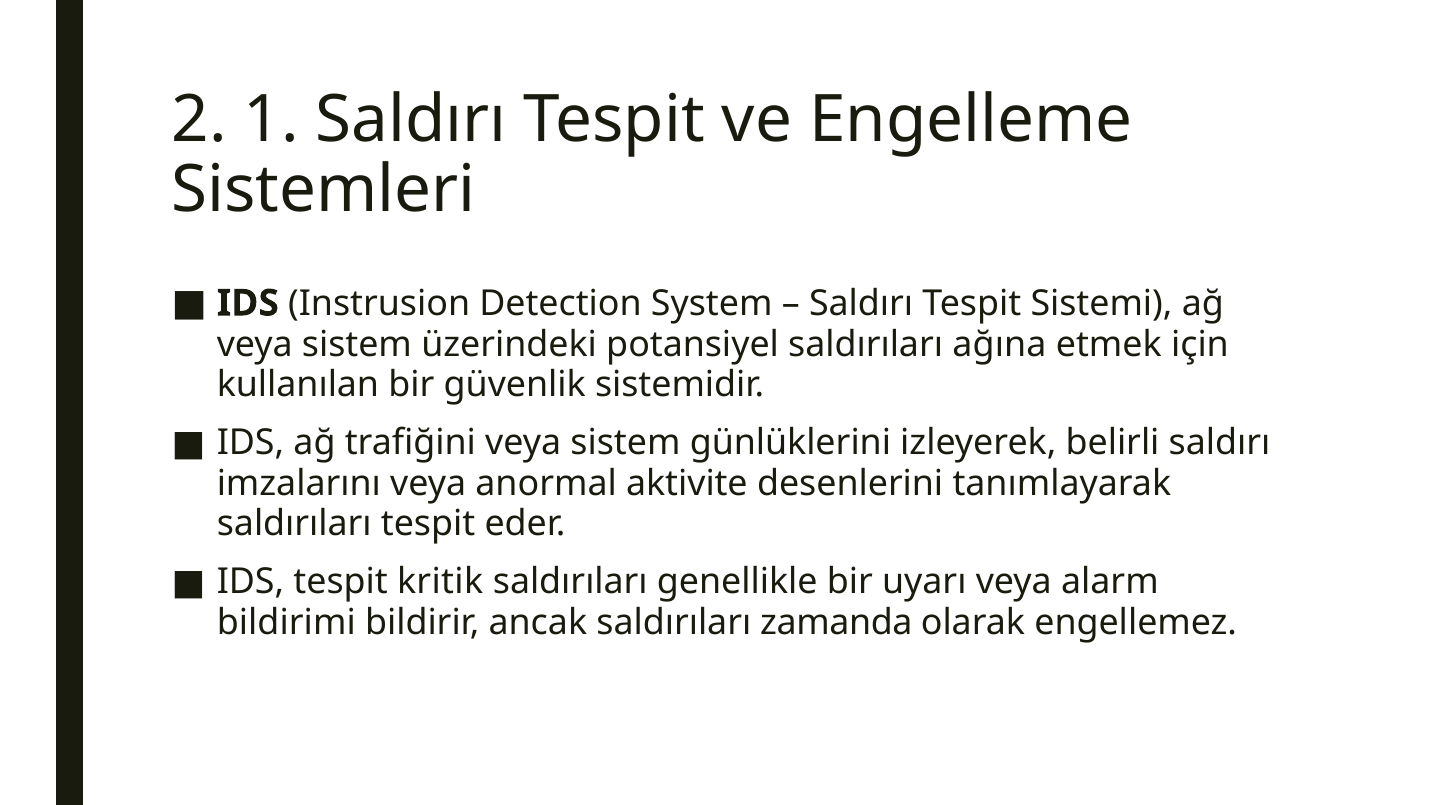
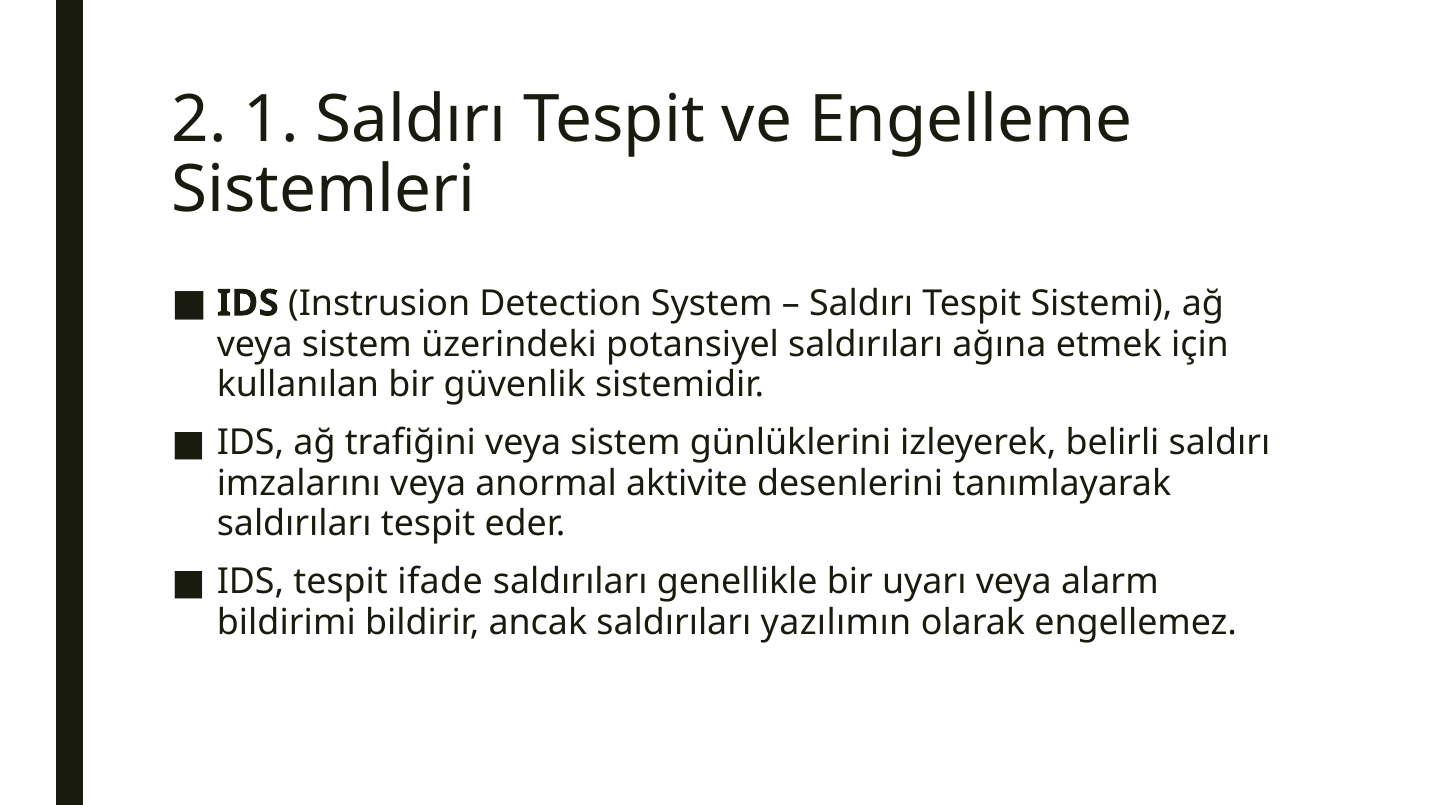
kritik: kritik -> ifade (440, 582)
zamanda: zamanda -> yazılımın (836, 622)
